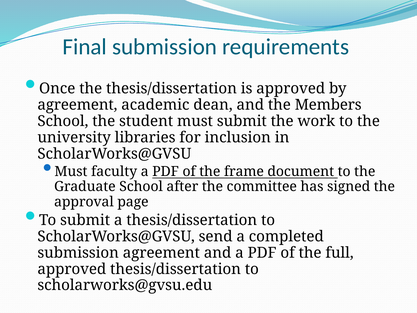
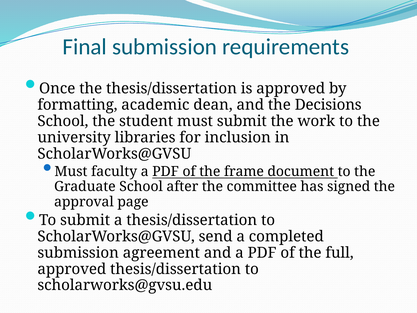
agreement: agreement -> formatting (77, 105)
Members: Members -> Decisions (328, 105)
